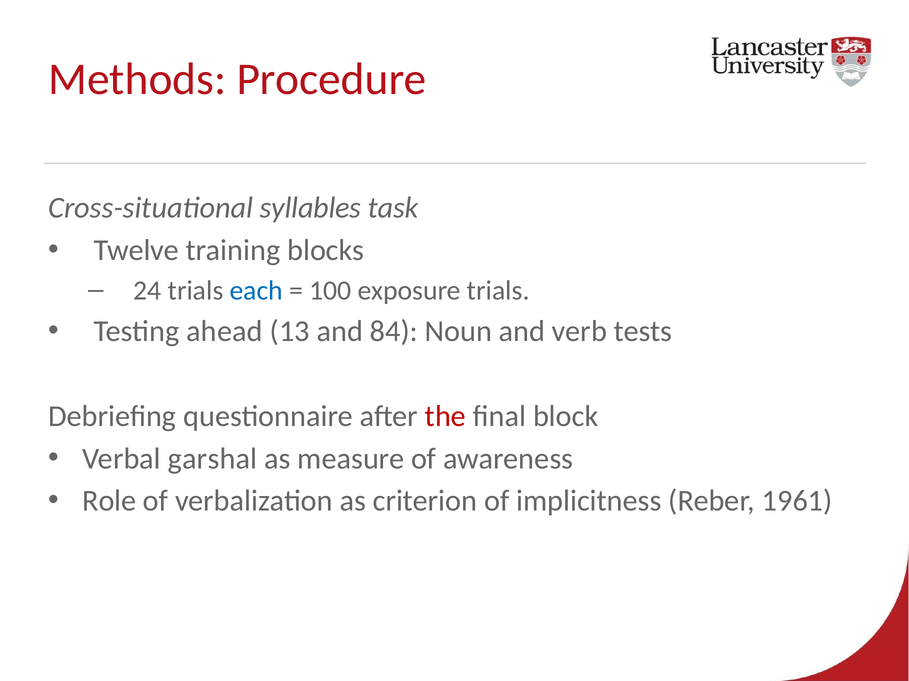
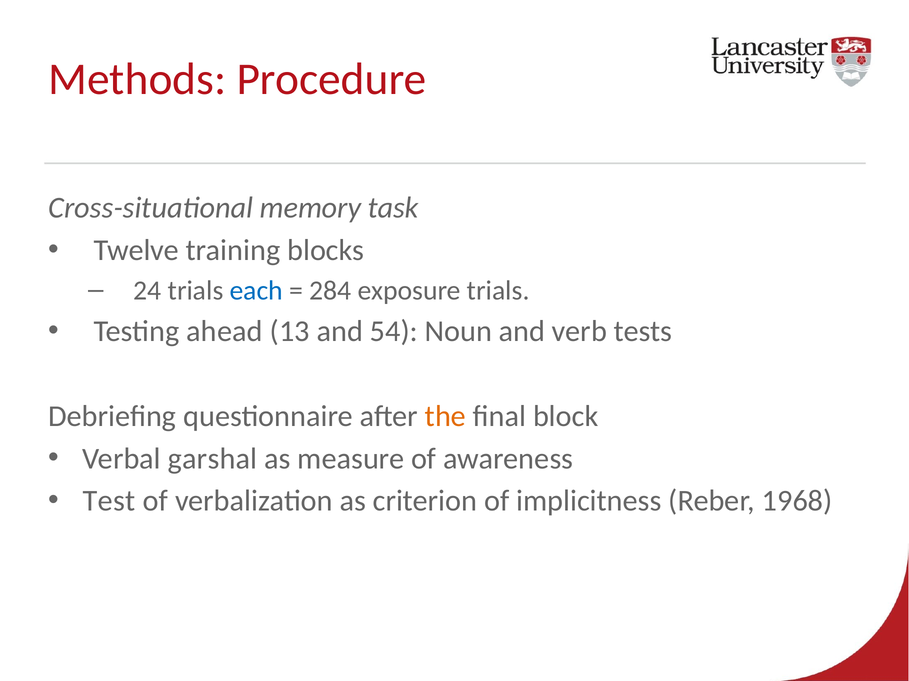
syllables: syllables -> memory (311, 208)
100: 100 -> 284 (330, 291)
84: 84 -> 54 (394, 332)
the colour: red -> orange (445, 417)
Role: Role -> Test (109, 501)
1961: 1961 -> 1968 (797, 501)
